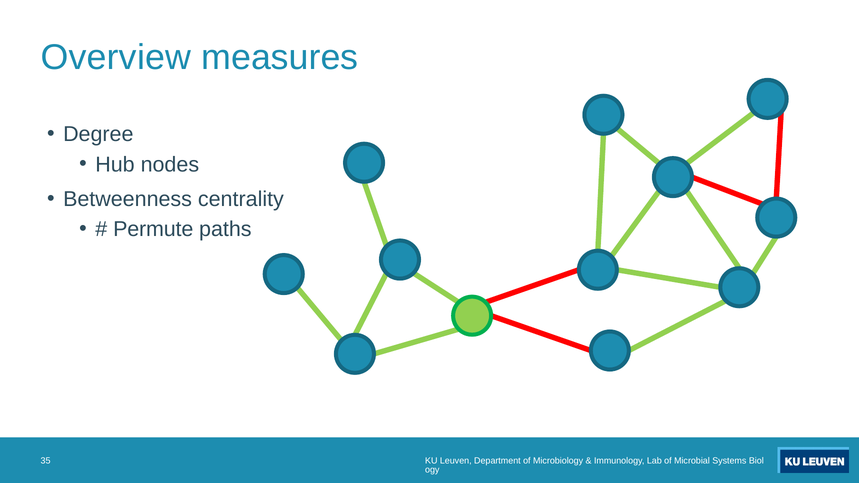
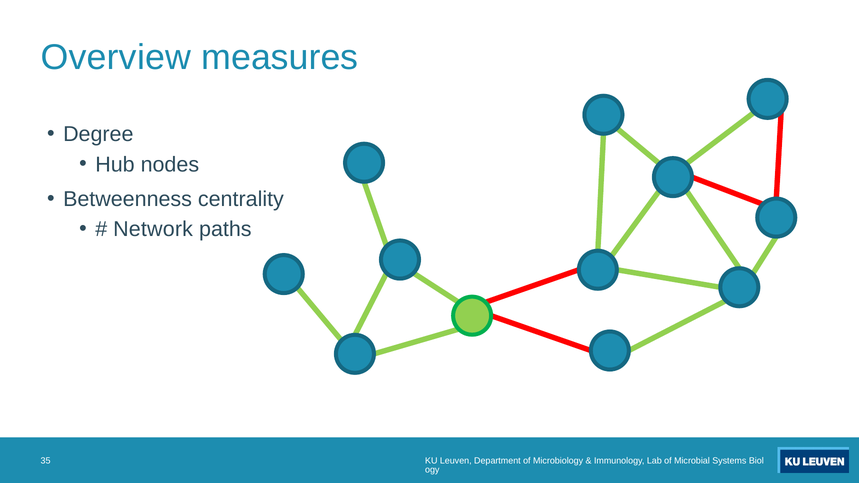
Permute: Permute -> Network (153, 229)
